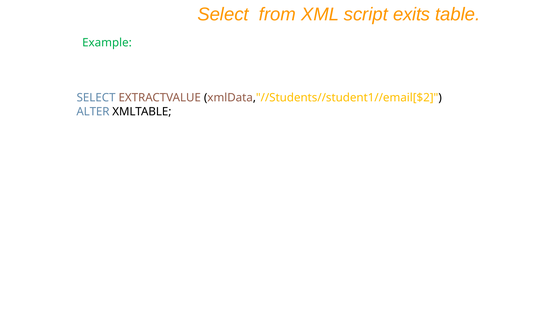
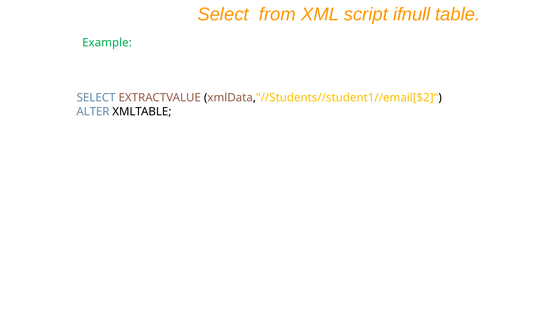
exits: exits -> ifnull (412, 14)
